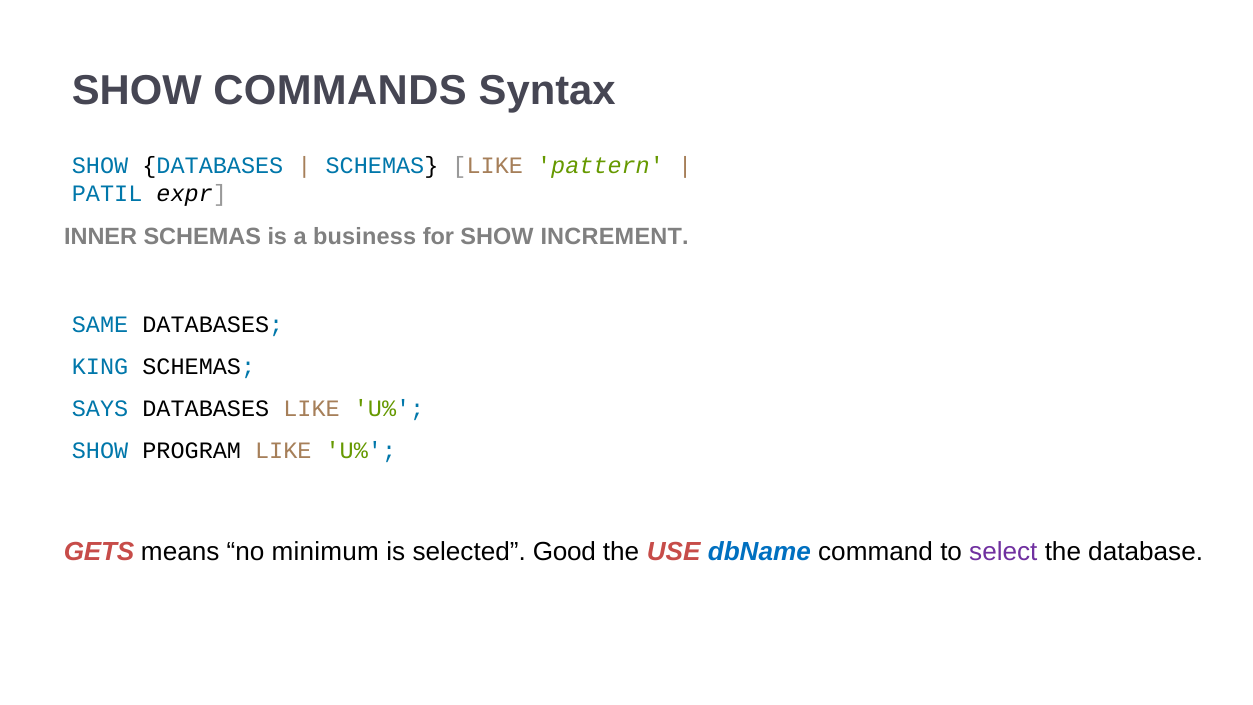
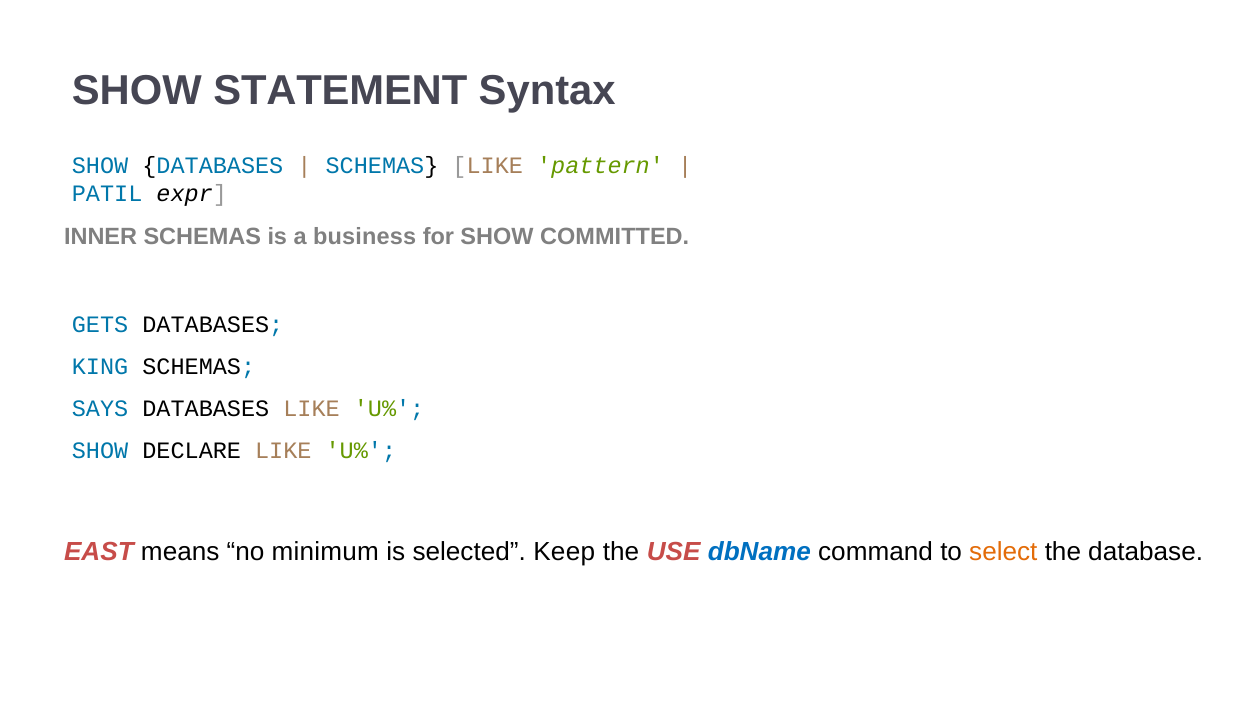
COMMANDS: COMMANDS -> STATEMENT (340, 91)
INCREMENT: INCREMENT -> COMMITTED (615, 237)
SAME: SAME -> GETS (100, 324)
PROGRAM: PROGRAM -> DECLARE (192, 451)
GETS: GETS -> EAST (99, 552)
Good: Good -> Keep (564, 552)
select colour: purple -> orange (1003, 552)
